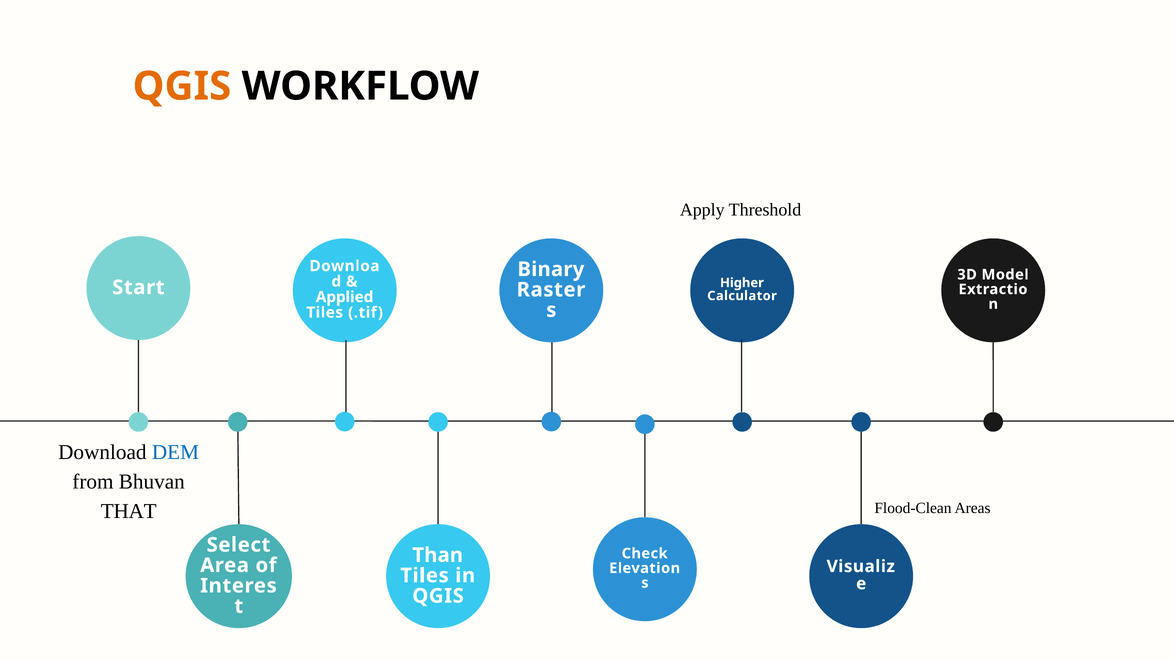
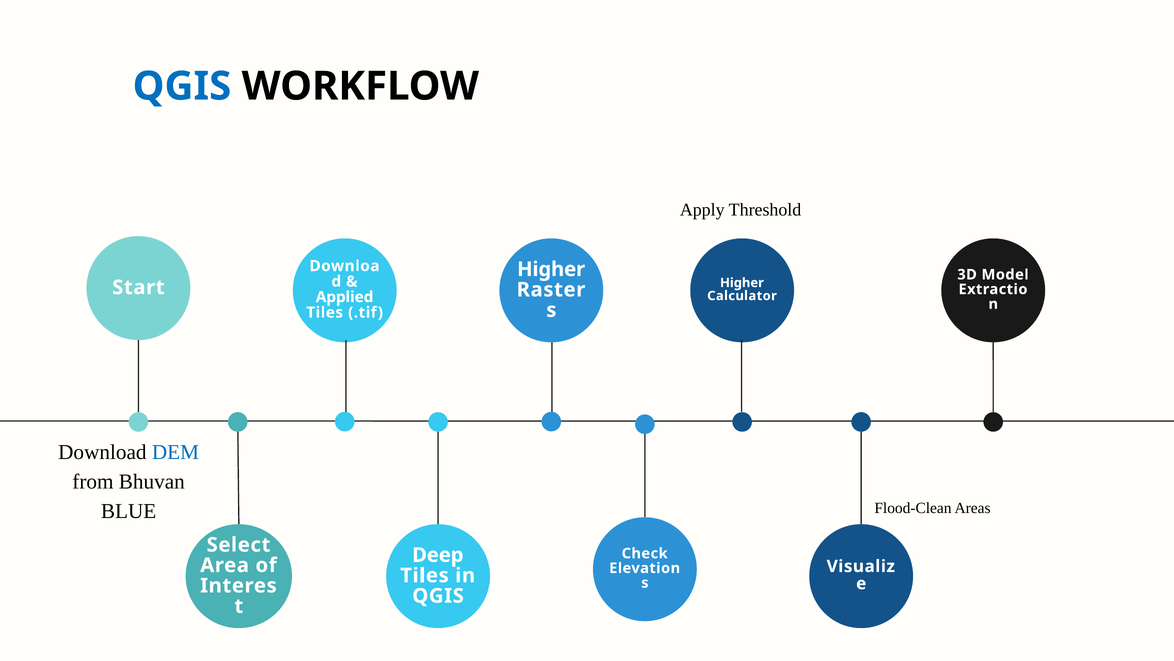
QGIS colour: orange -> blue (182, 86)
Binary: Binary -> Higher (551, 269)
THAT: THAT -> BLUE (129, 511)
Than: Than -> Deep (438, 555)
